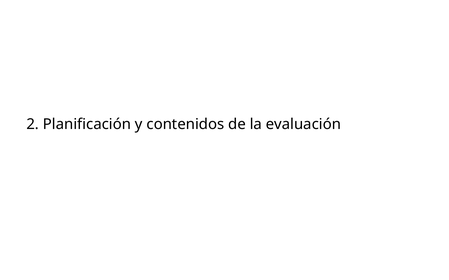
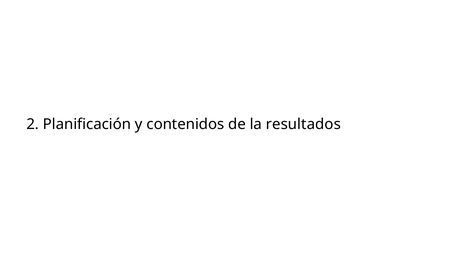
evaluación: evaluación -> resultados (303, 124)
